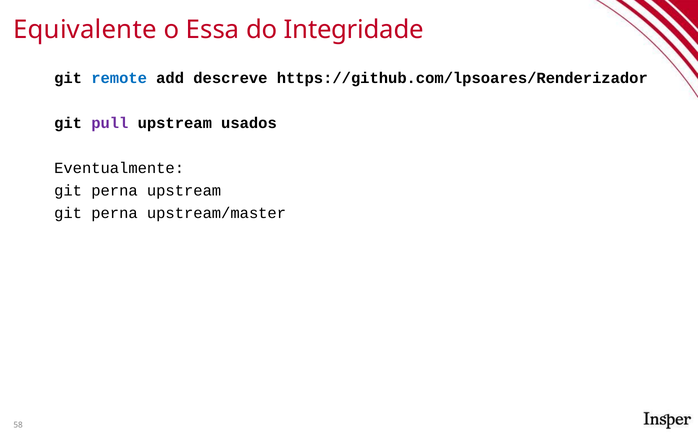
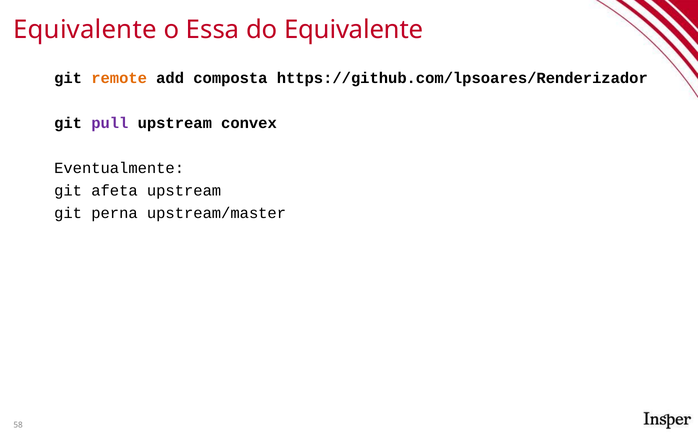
do Integridade: Integridade -> Equivalente (354, 29)
remote colour: blue -> orange (119, 78)
descreve: descreve -> composta (230, 78)
usados: usados -> convex (249, 123)
perna: perna -> afeta (115, 190)
